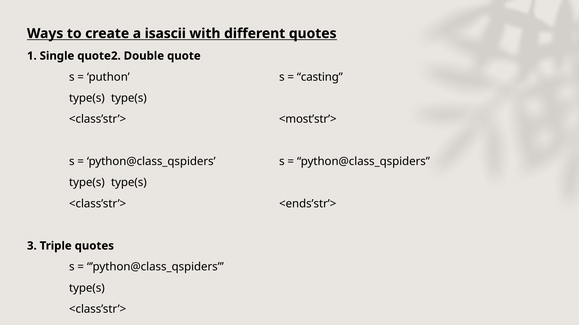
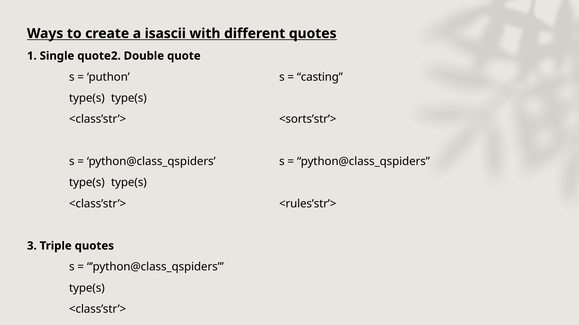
<most’str’>: <most’str’> -> <sorts’str’> (308, 119)
<ends’str’>: <ends’str’> -> <rules’str’> (308, 204)
